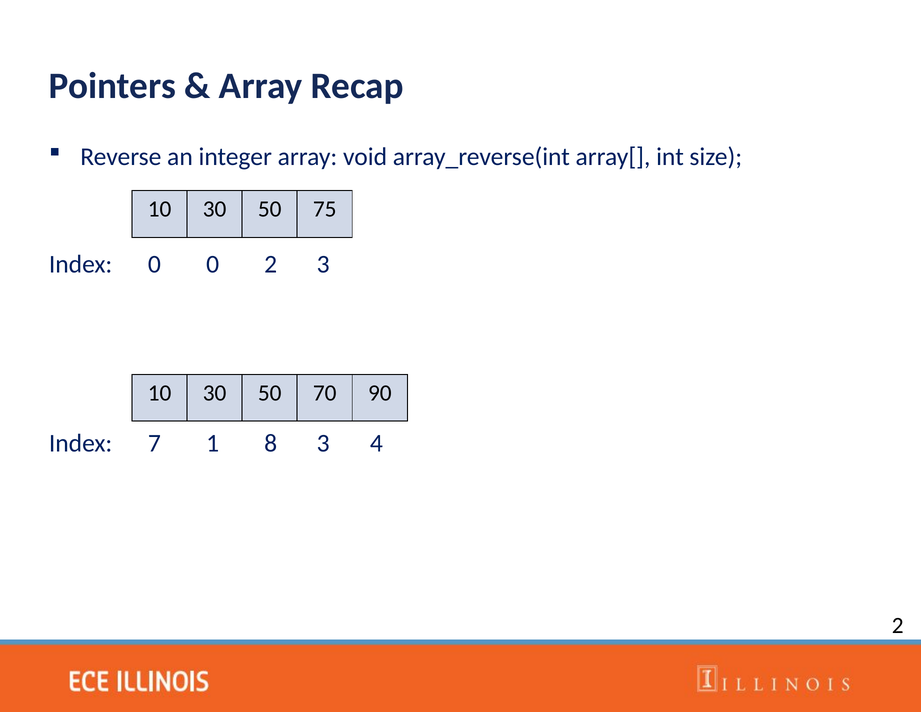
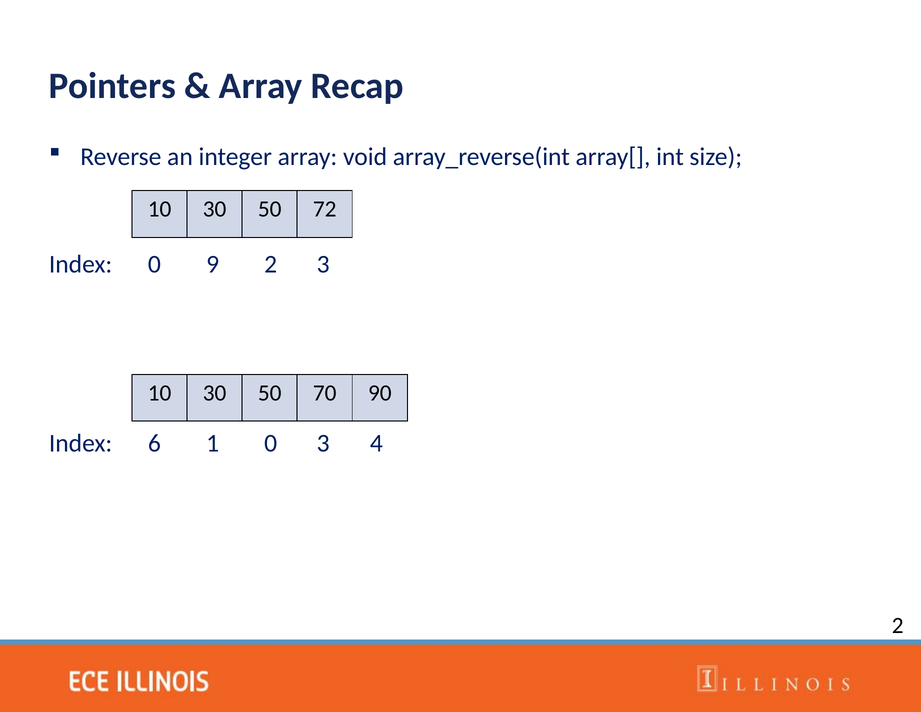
75: 75 -> 72 (325, 209)
0 0: 0 -> 9 (213, 264)
7: 7 -> 6 (154, 443)
1 8: 8 -> 0 (271, 443)
